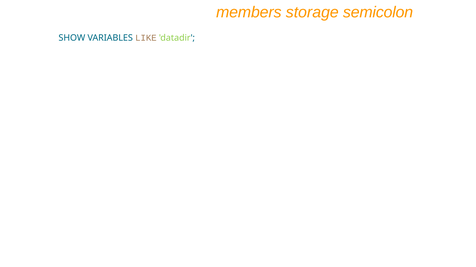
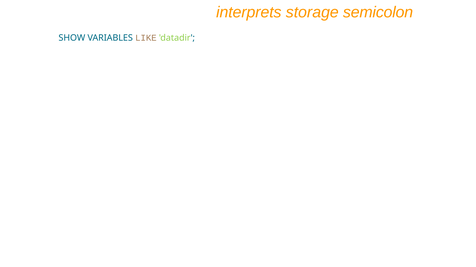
members: members -> interprets (249, 12)
